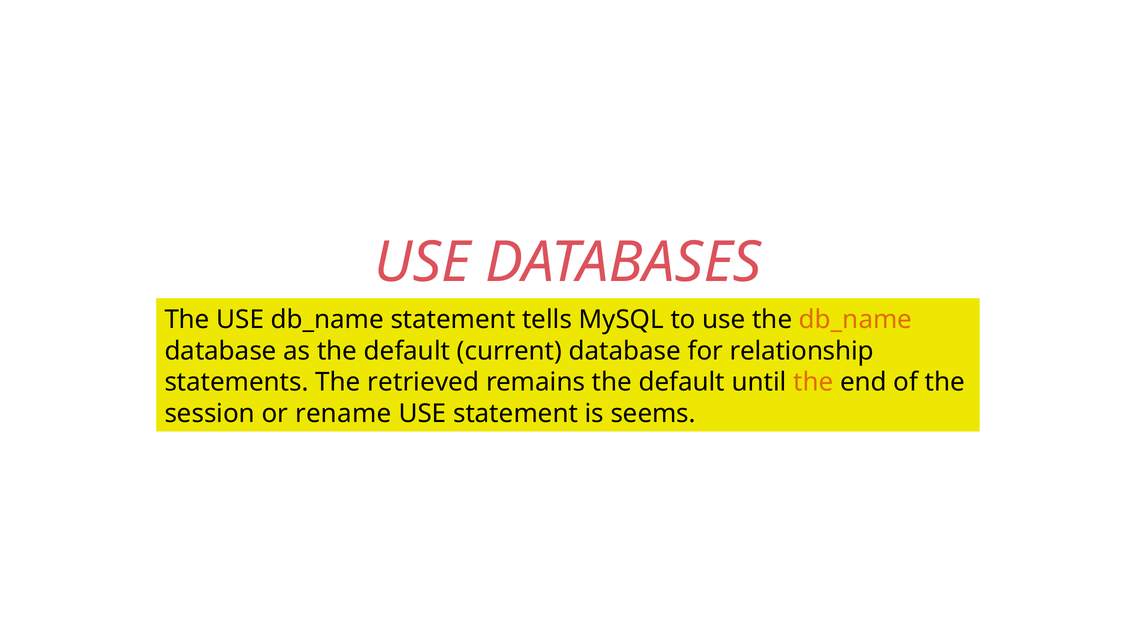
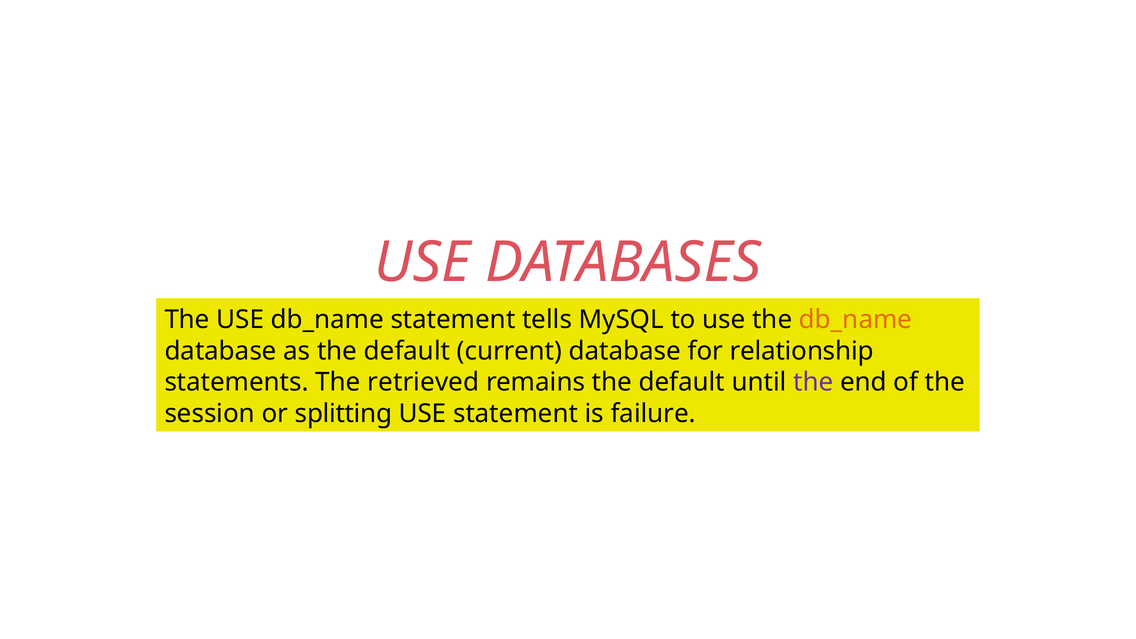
the colour: orange -> purple (813, 382)
rename: rename -> splitting (344, 414)
seems: seems -> failure (653, 414)
